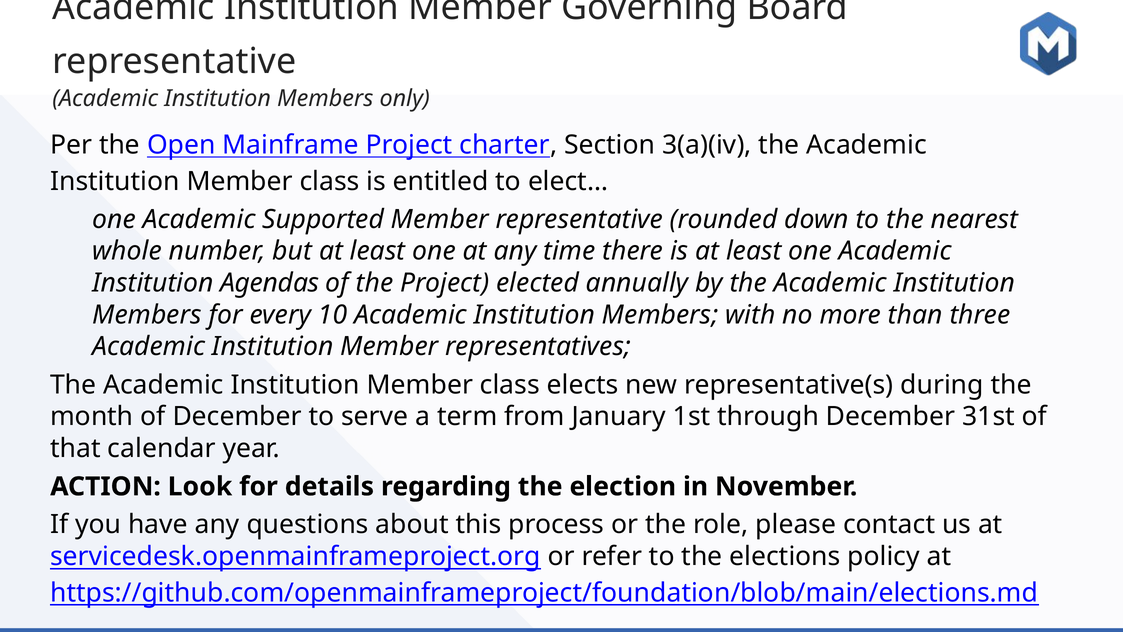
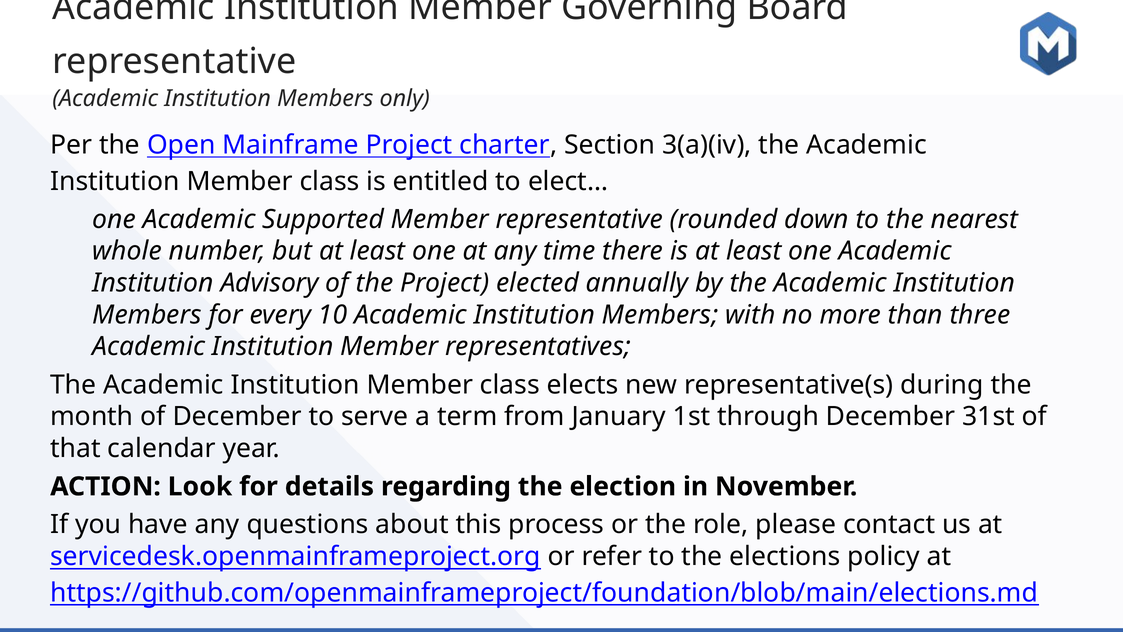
Agendas: Agendas -> Advisory (270, 283)
